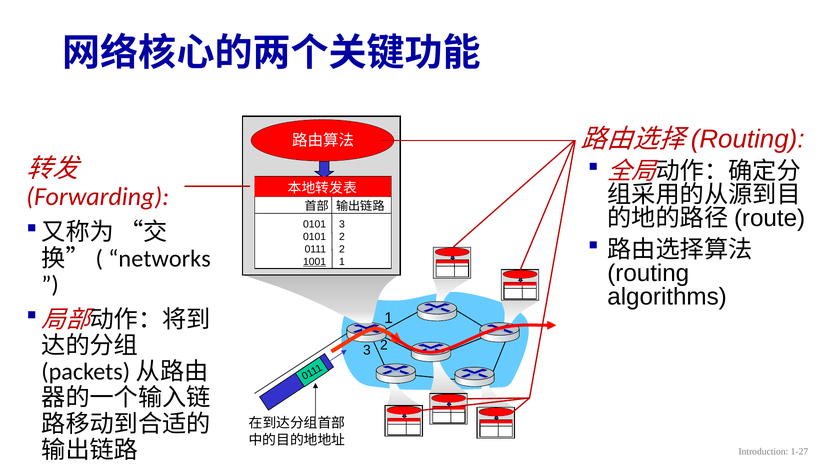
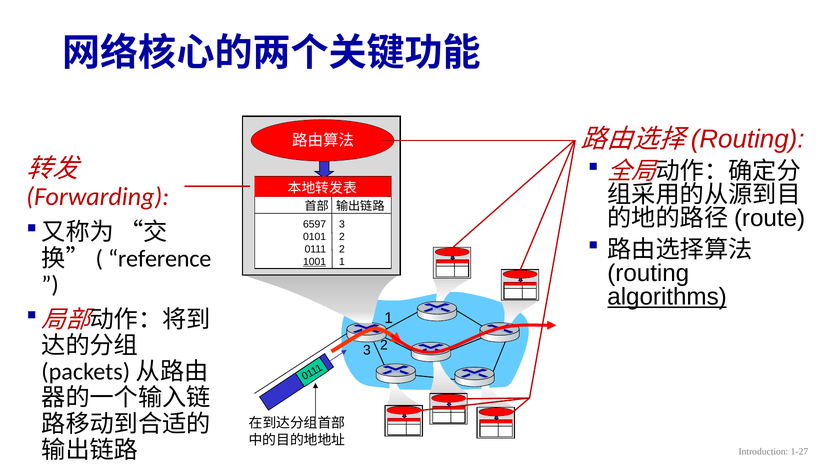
0101: 0101 -> 6597 (315, 224)
networks: networks -> reference (160, 258)
algorithms underline: none -> present (667, 297)
